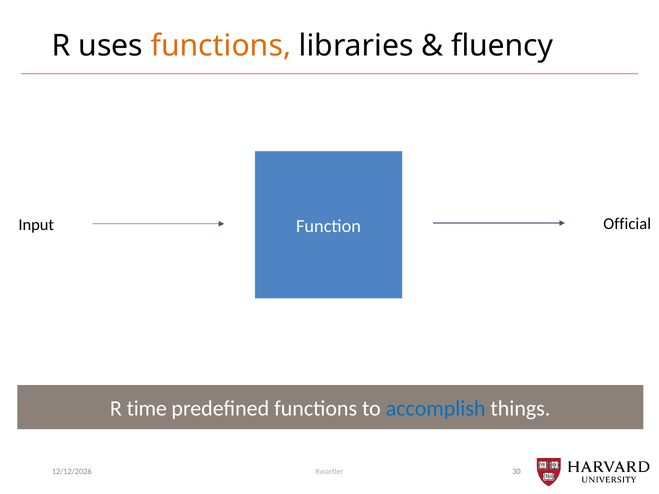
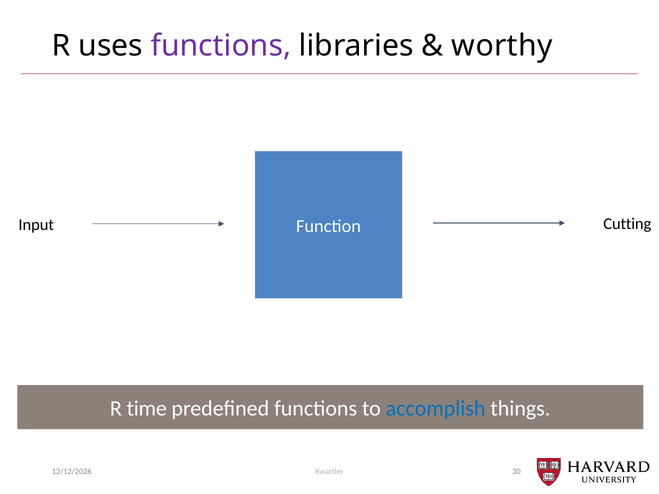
functions colour: orange -> purple (221, 46)
fluency: fluency -> worthy (502, 46)
Official: Official -> Cutting (627, 224)
